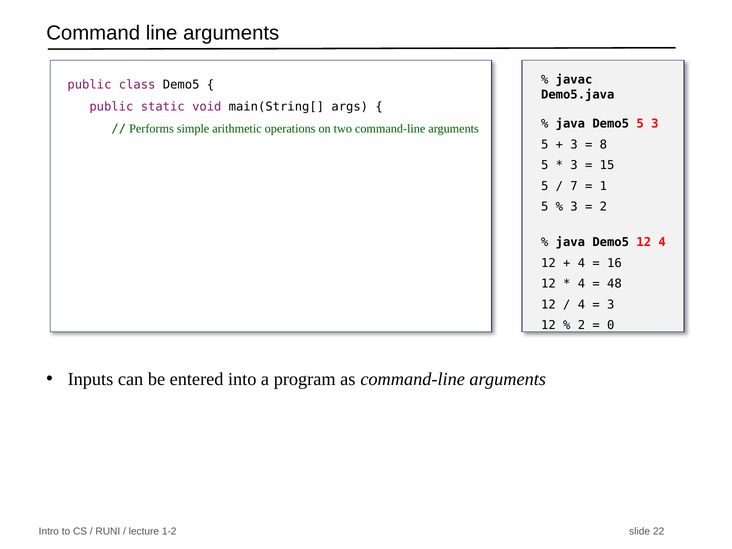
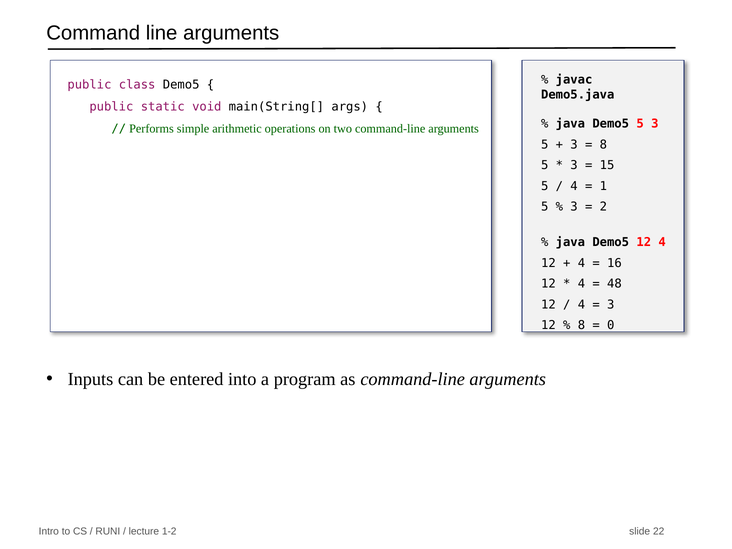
7: 7 -> 4 (574, 186)
2: 2 -> 8 (581, 325)
